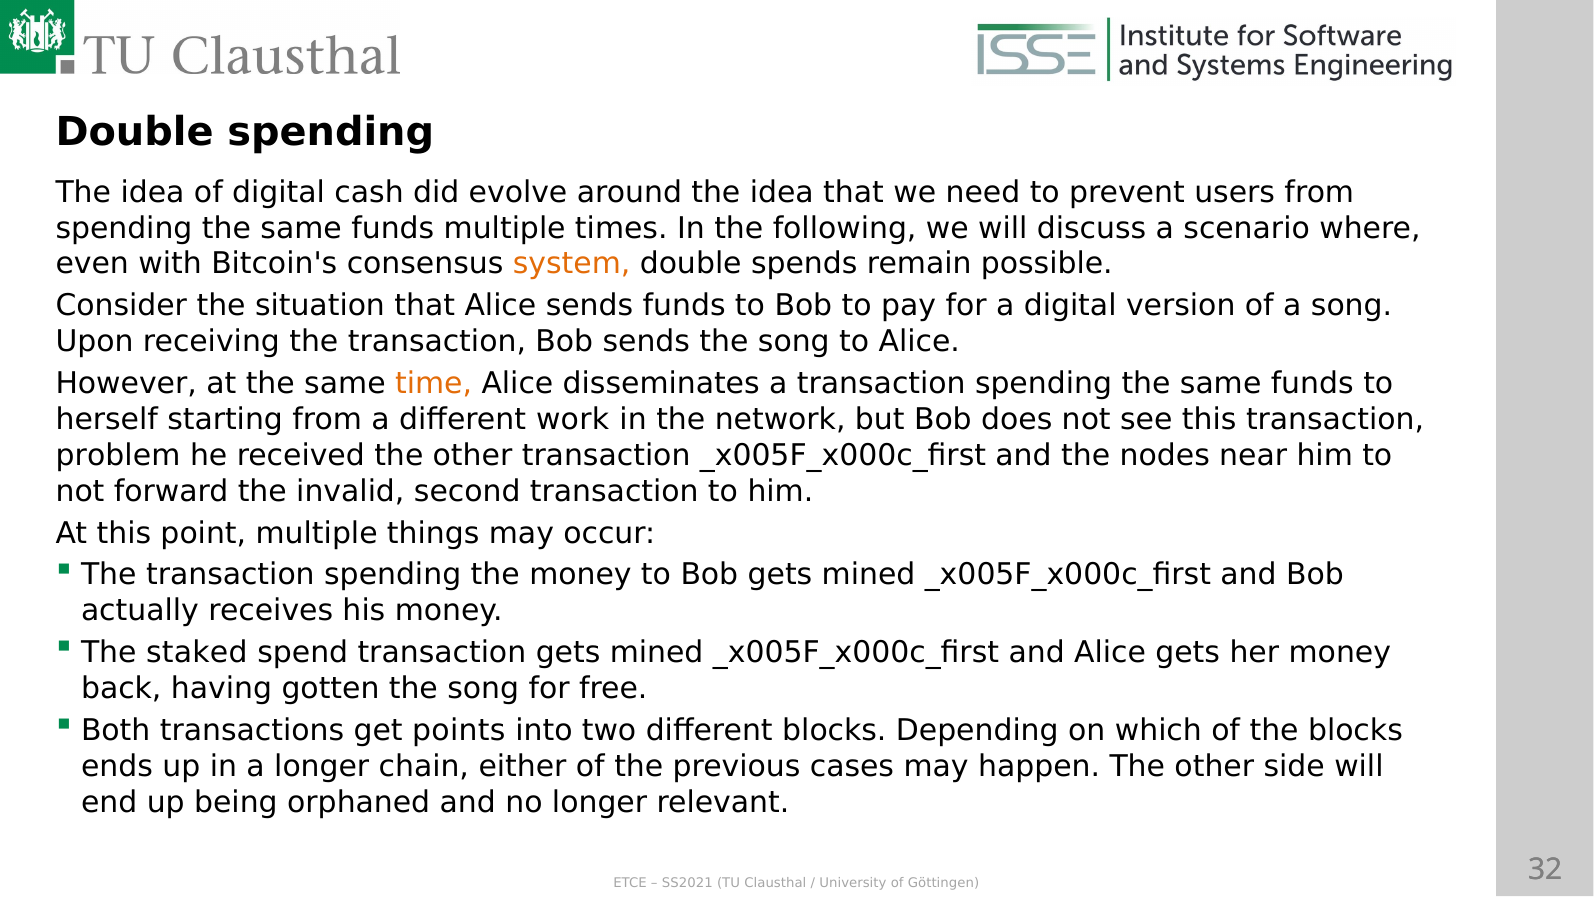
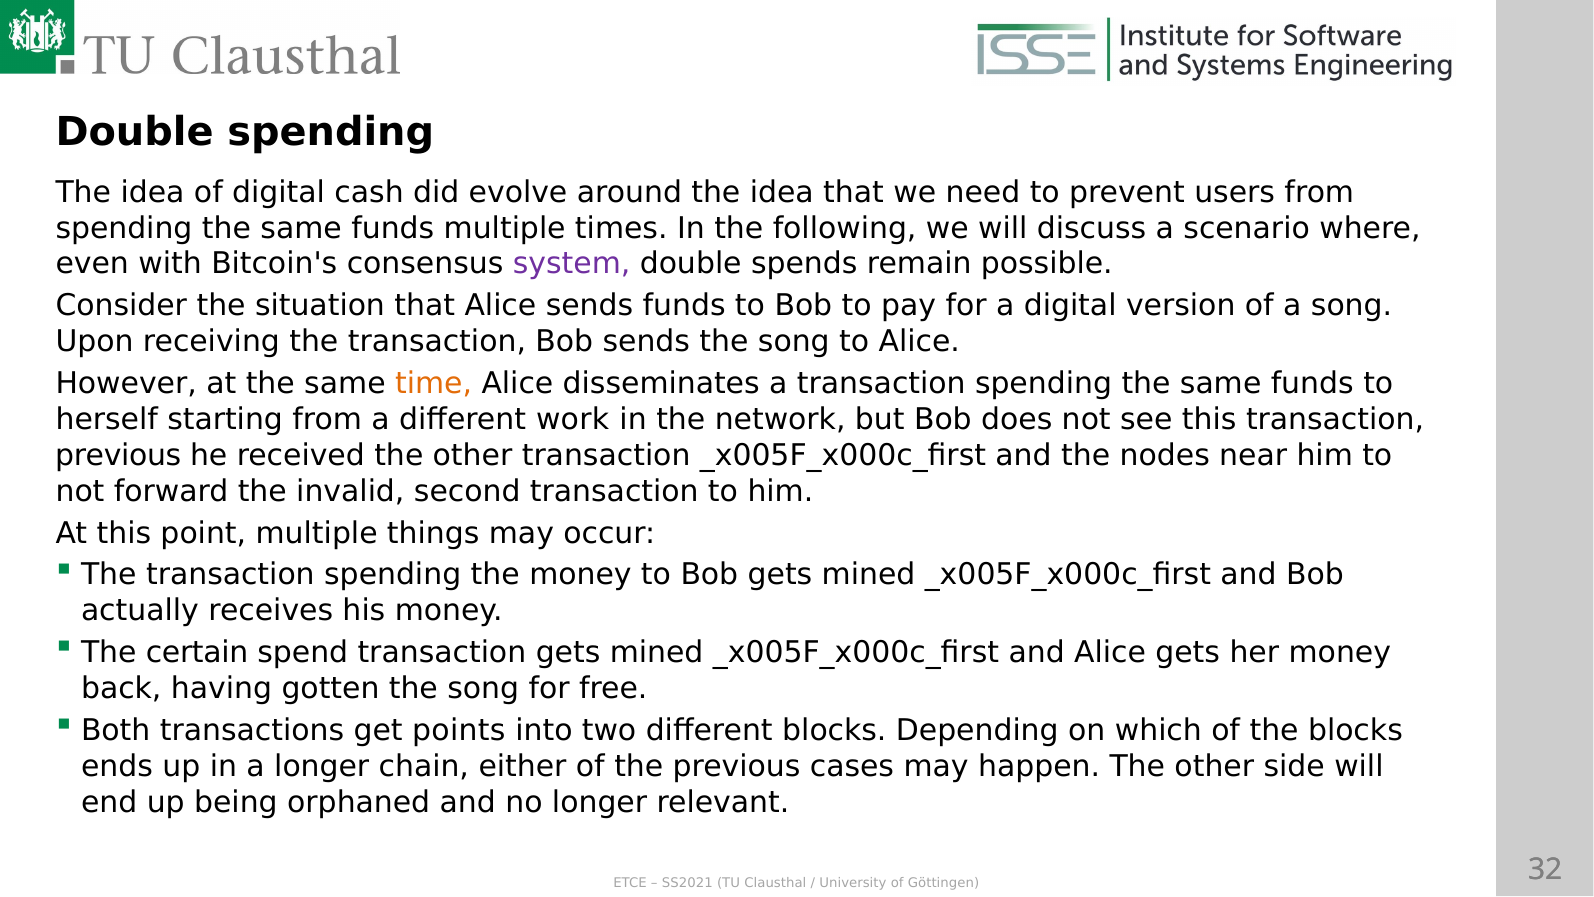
system colour: orange -> purple (572, 264)
problem: problem -> previous (118, 455)
staked: staked -> certain (197, 653)
